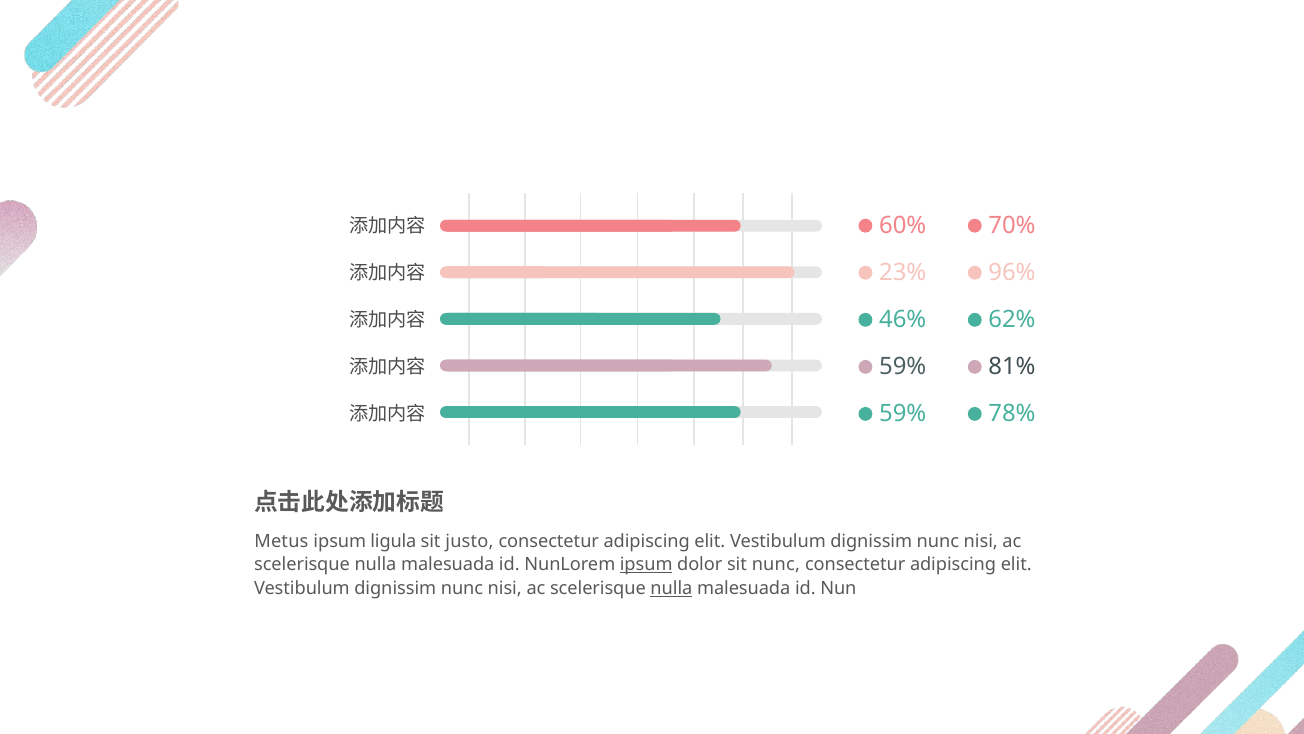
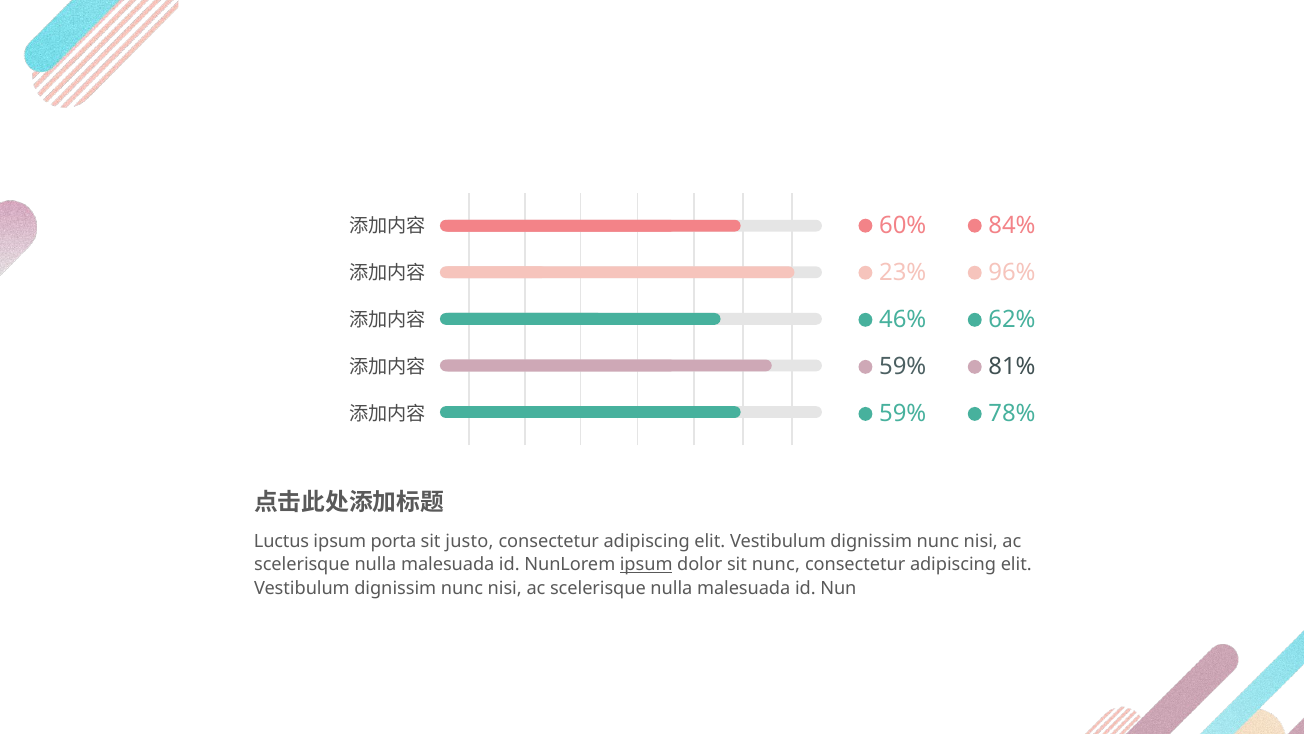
70%: 70% -> 84% (1012, 225)
Metus: Metus -> Luctus (282, 541)
ligula: ligula -> porta (393, 541)
nulla underline: present -> none (671, 588)
